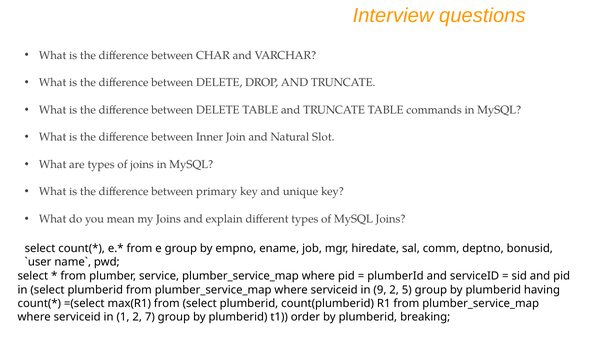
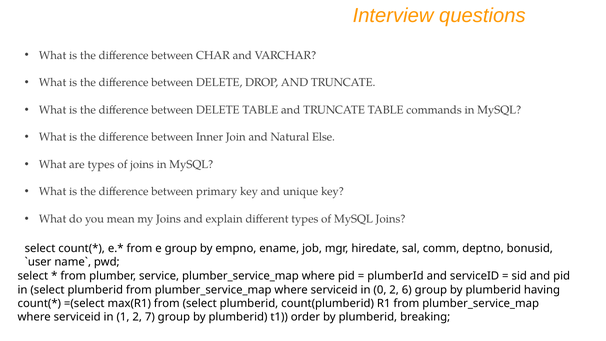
Slot: Slot -> Else (323, 137)
9: 9 -> 0 (380, 290)
5: 5 -> 6 (407, 290)
